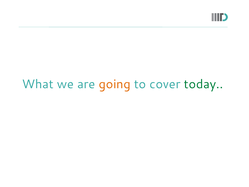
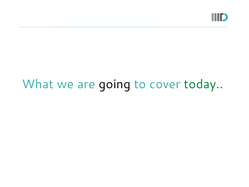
going colour: orange -> black (115, 84)
